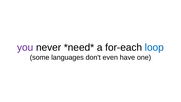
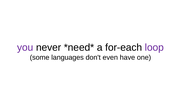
loop colour: blue -> purple (154, 47)
